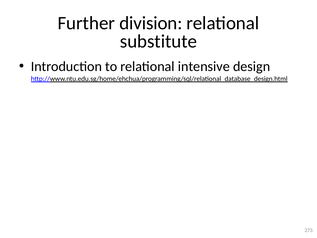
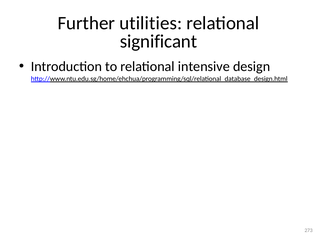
division: division -> utilities (151, 23)
substitute: substitute -> significant (159, 41)
